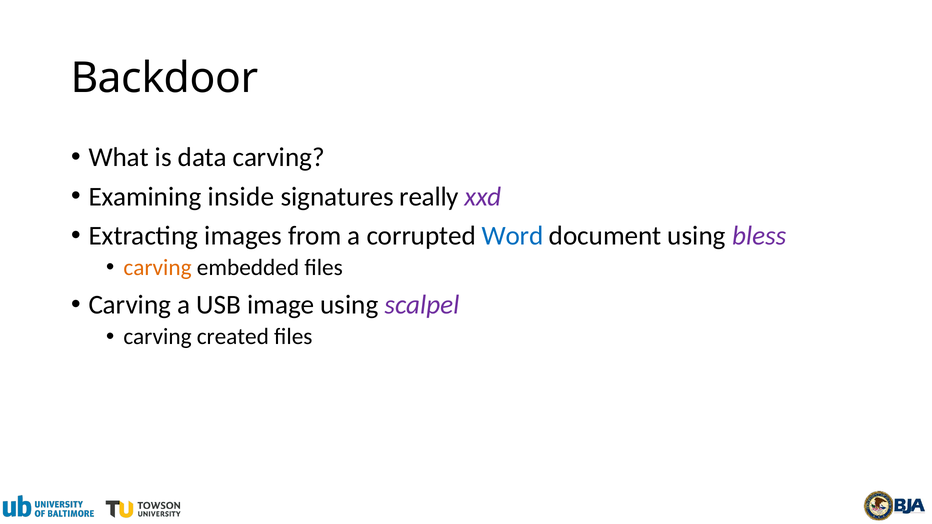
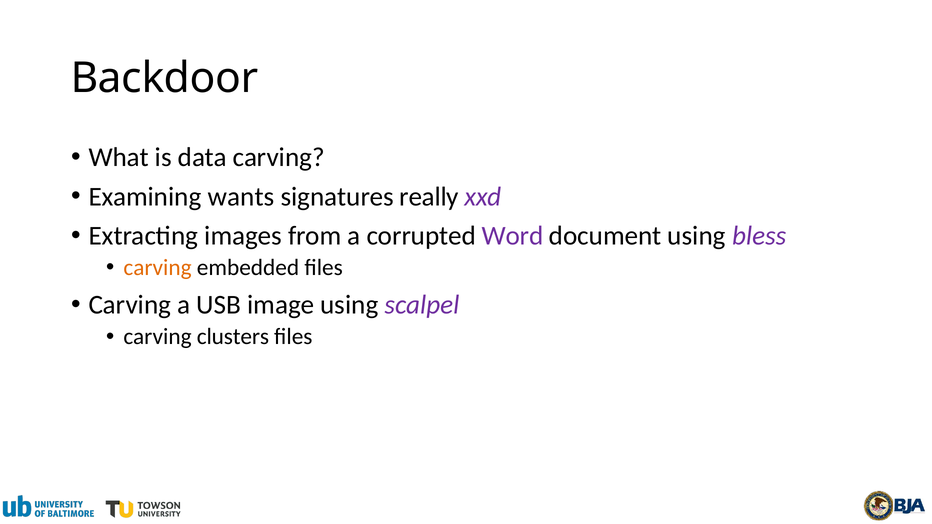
inside: inside -> wants (241, 197)
Word colour: blue -> purple (513, 236)
created: created -> clusters (233, 337)
